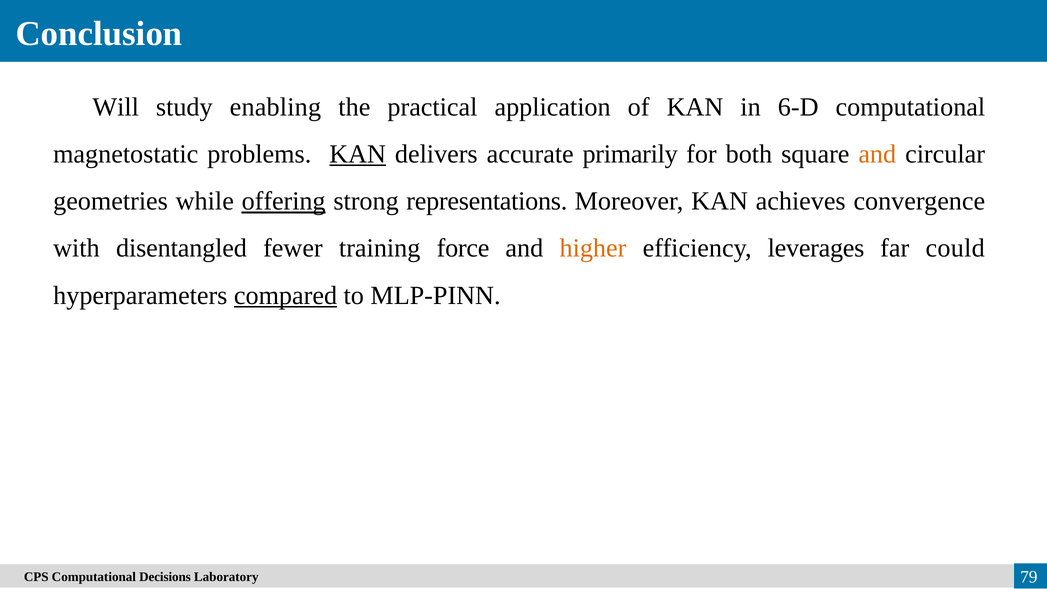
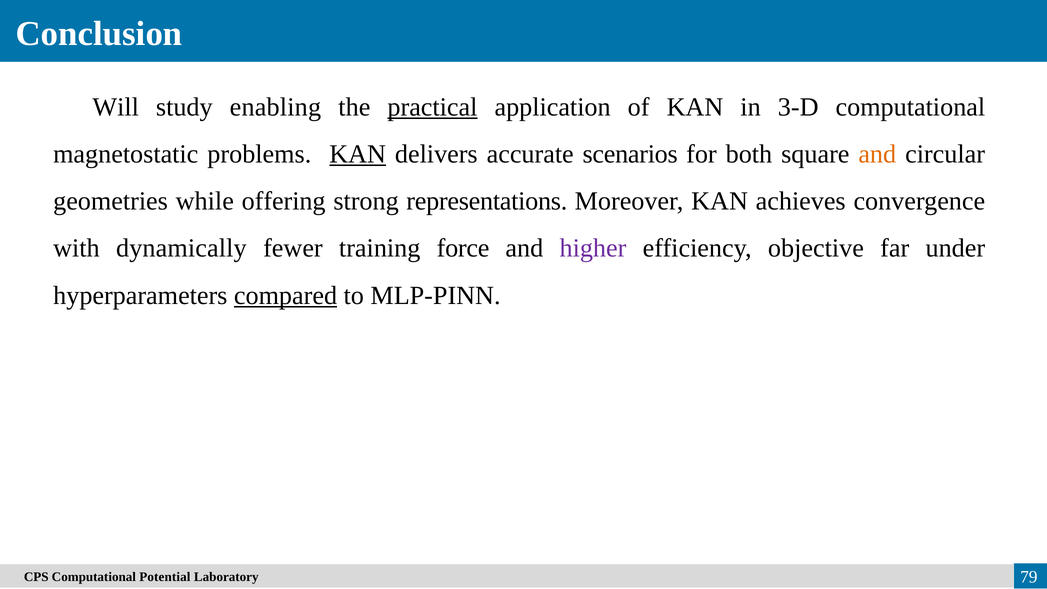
practical underline: none -> present (432, 107)
6-D: 6-D -> 3-D (798, 107)
primarily: primarily -> scenarios (630, 154)
offering underline: present -> none (284, 201)
disentangled: disentangled -> dynamically (181, 248)
higher colour: orange -> purple (593, 248)
leverages: leverages -> objective (816, 248)
could: could -> under (955, 248)
Decisions: Decisions -> Potential (165, 577)
